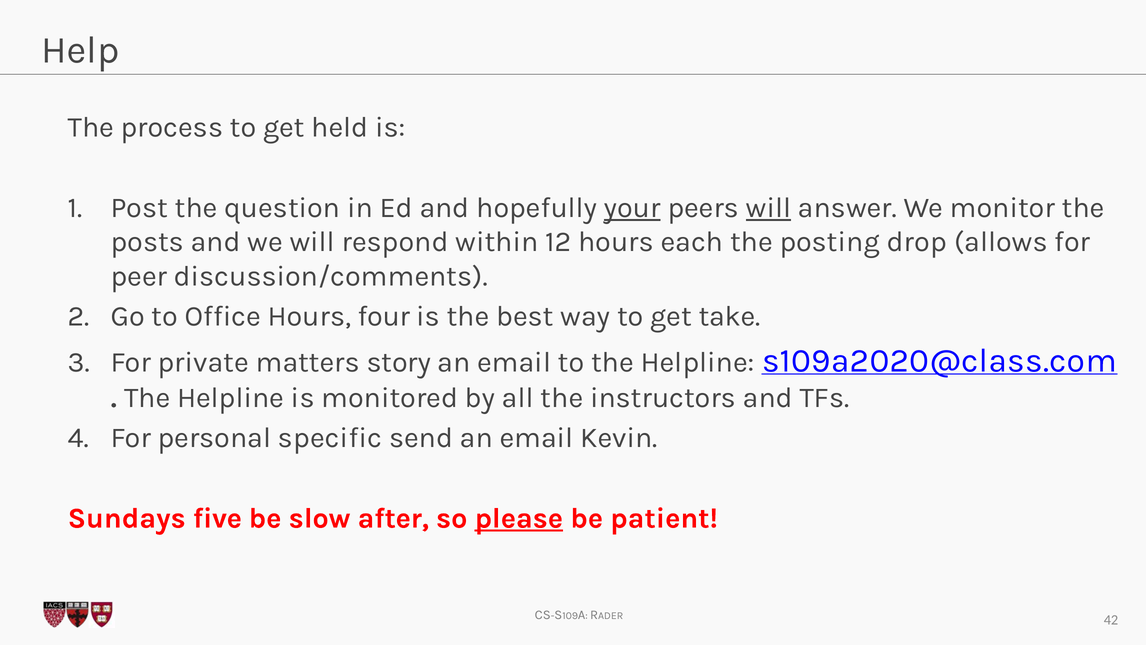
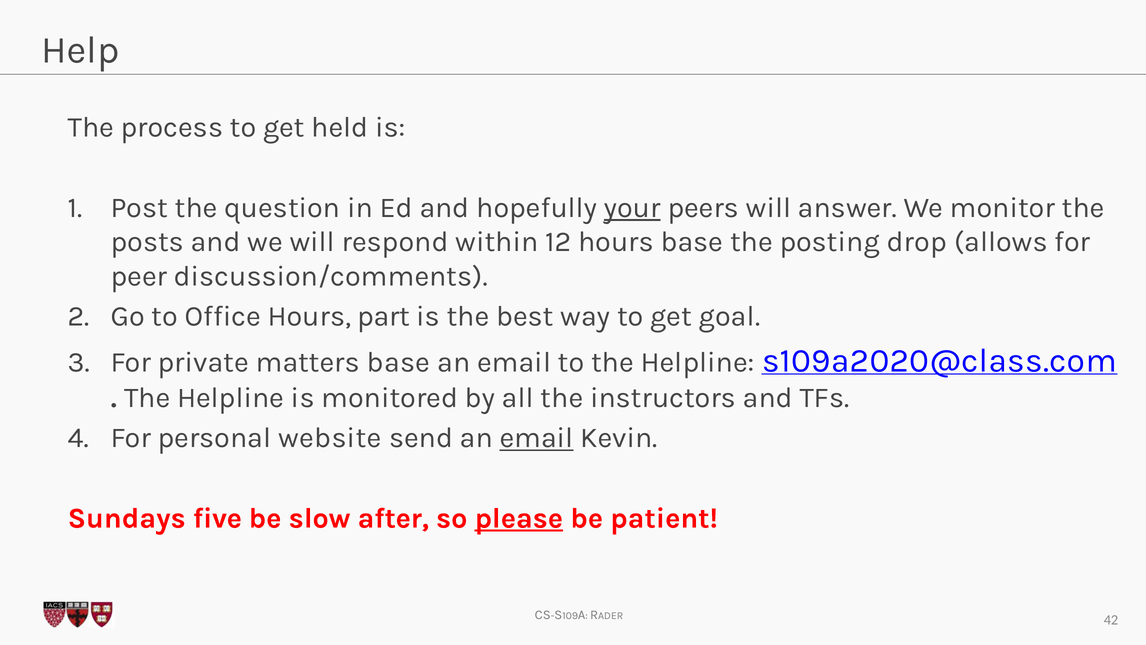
will underline: present -> none (768, 207)
hours each: each -> base (692, 242)
four: four -> part (384, 316)
take: take -> goal (729, 316)
matters story: story -> base (399, 362)
specific: specific -> website (330, 438)
email underline: none -> present (537, 438)
